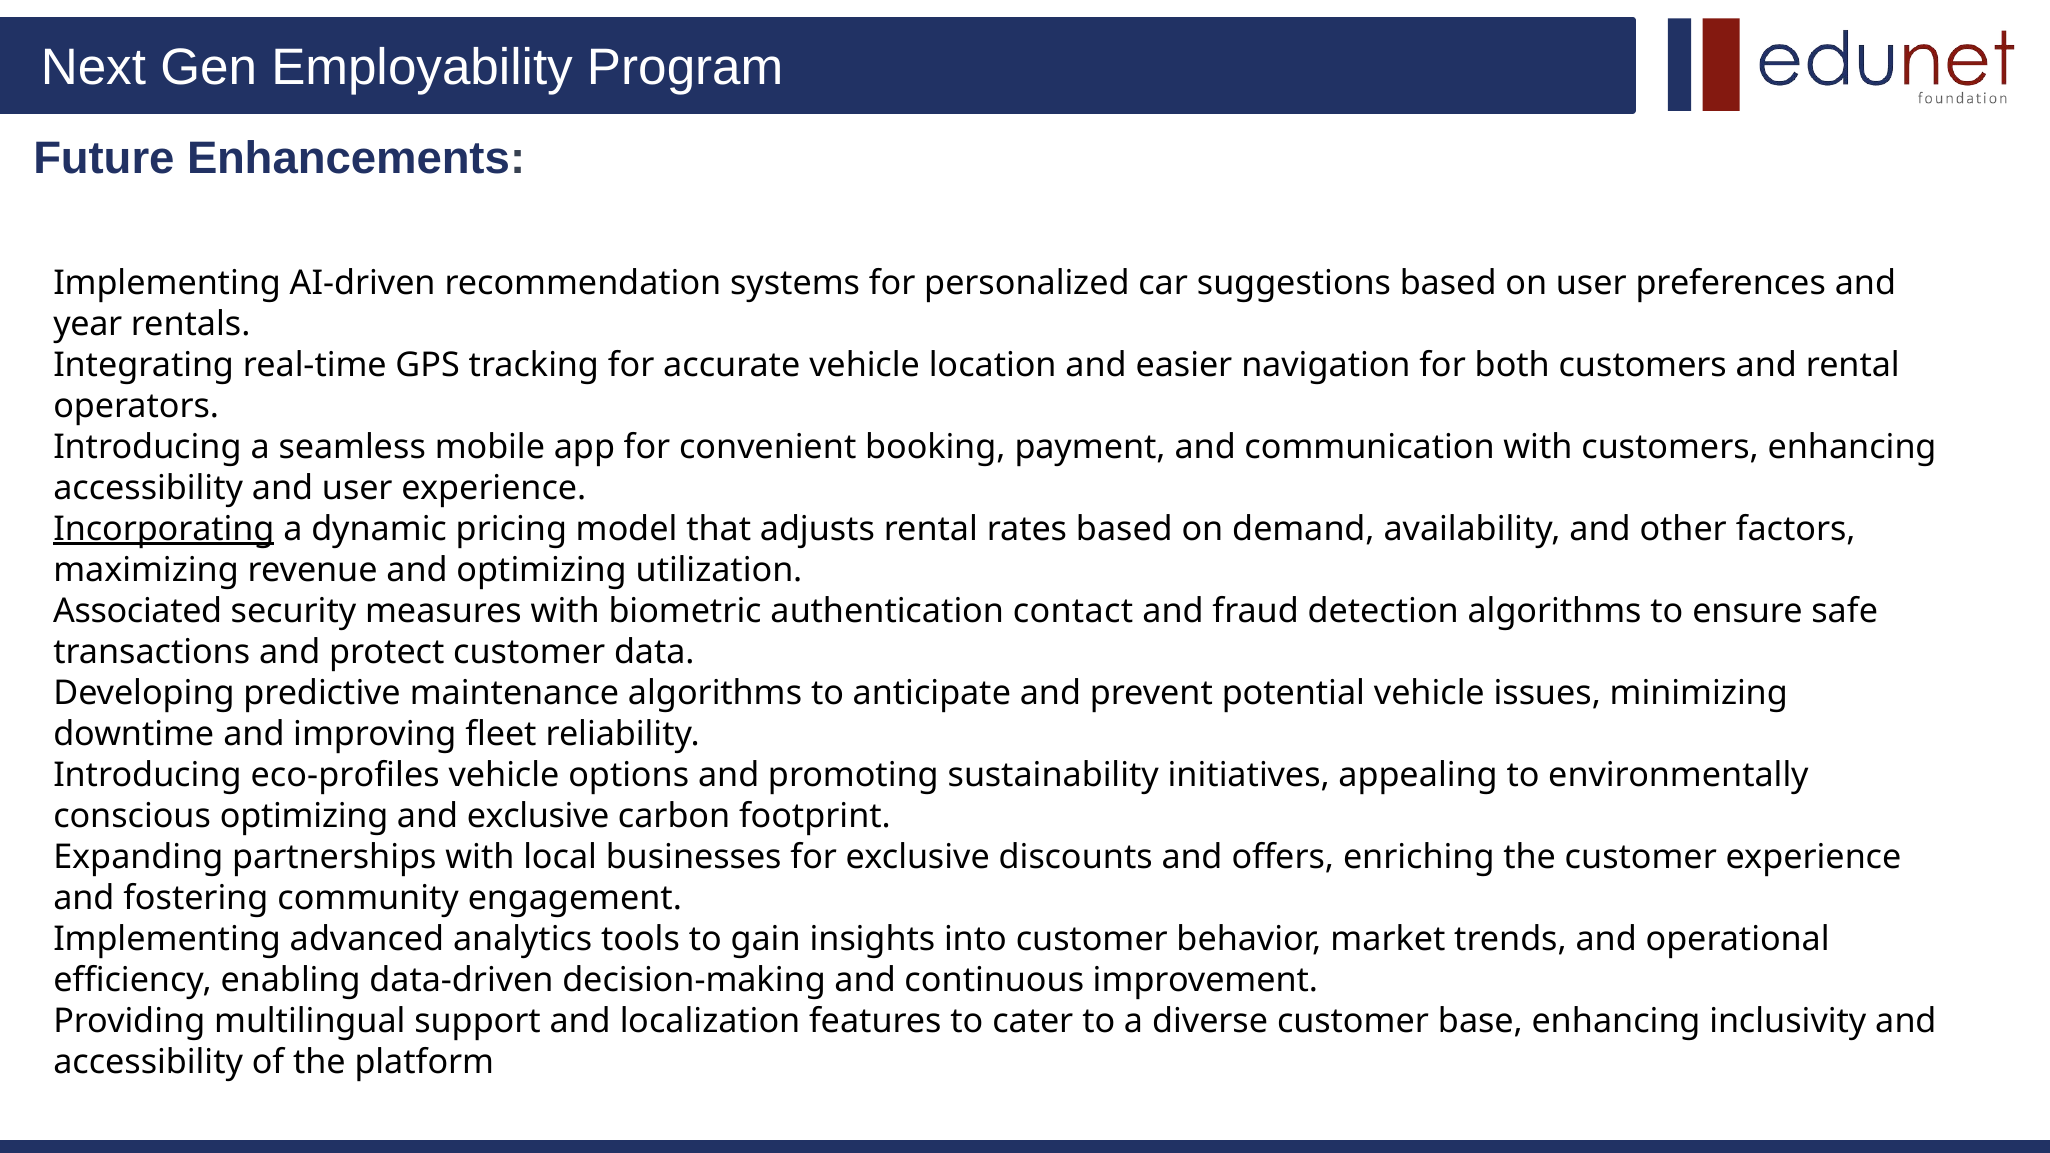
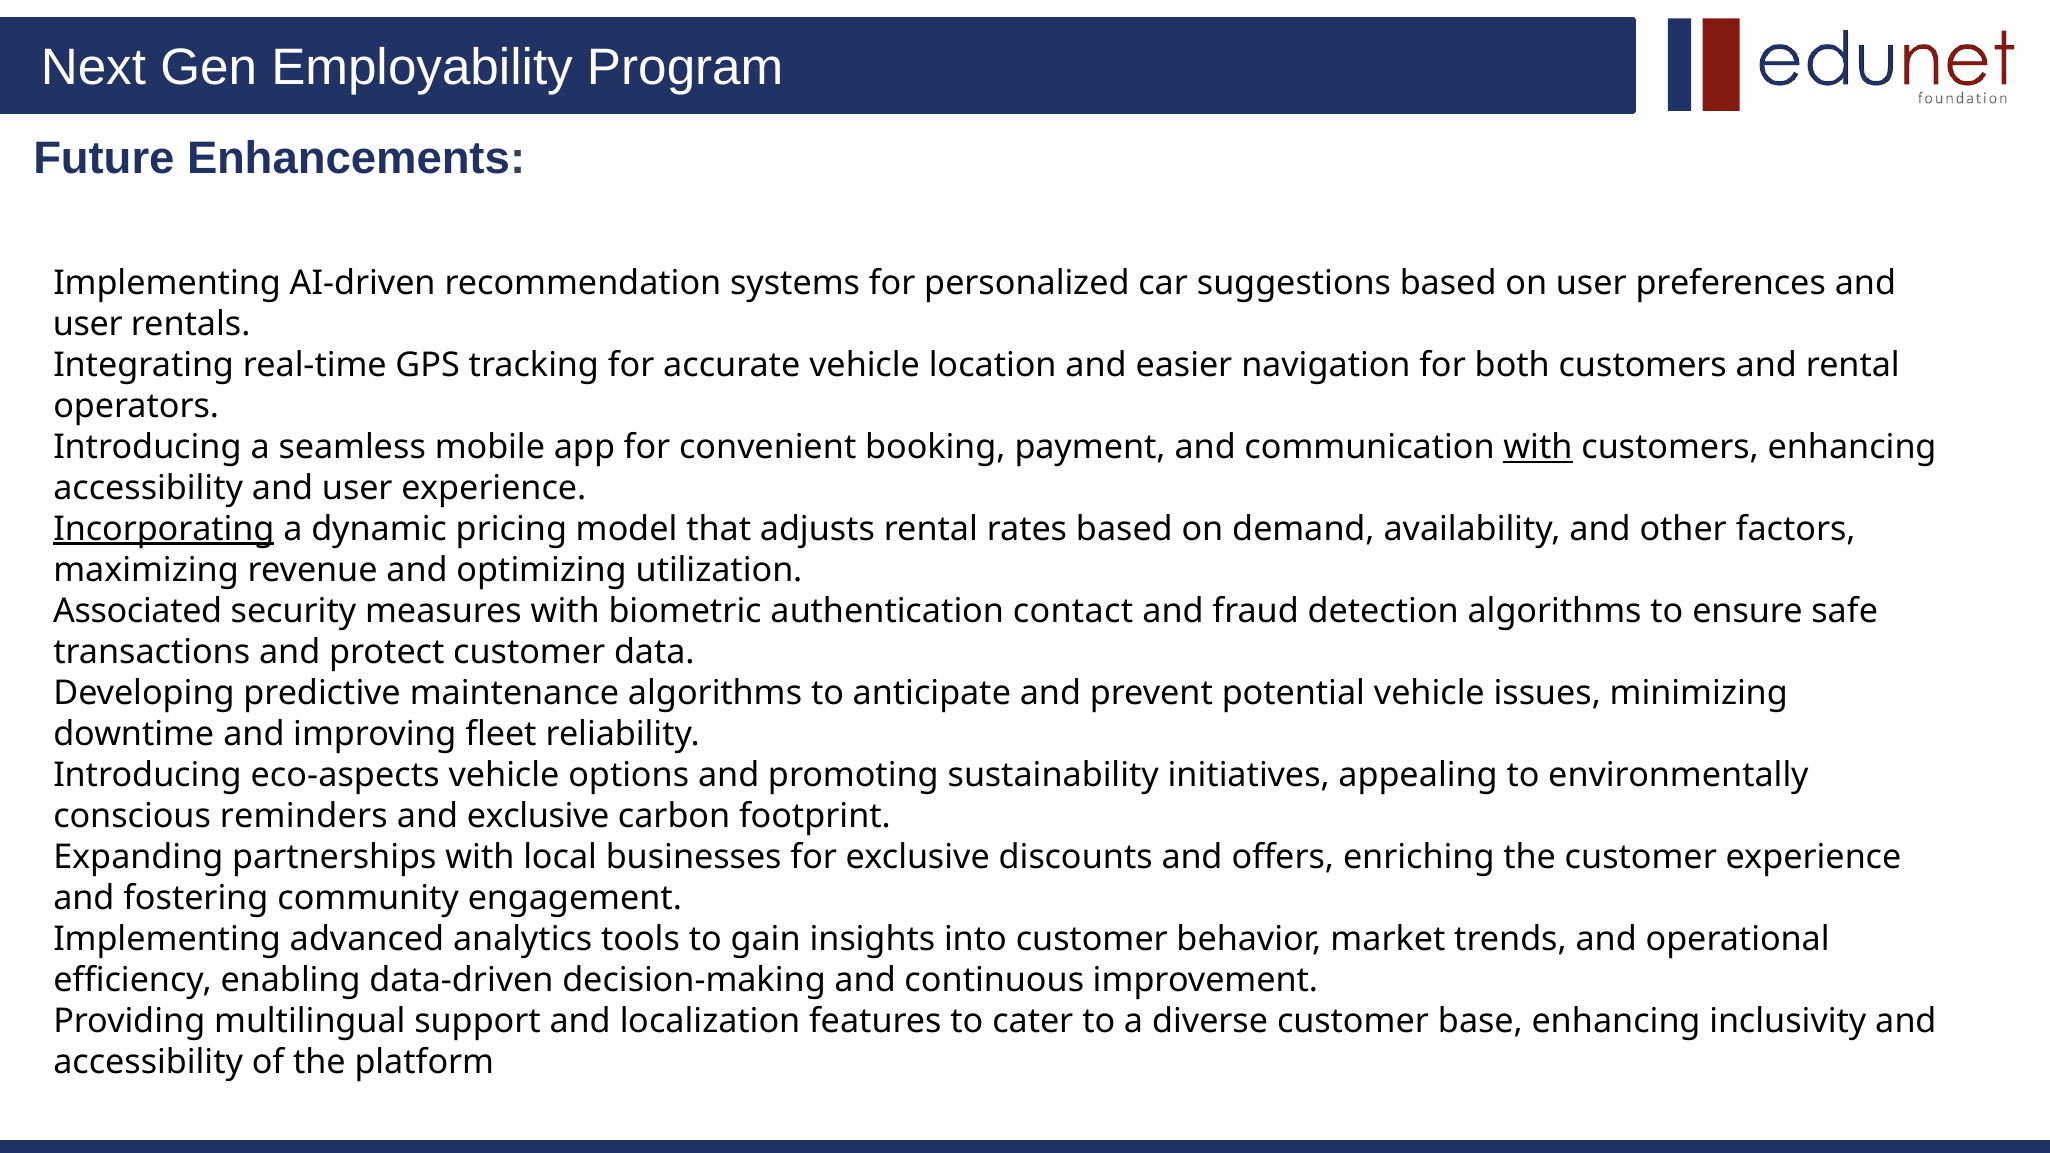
year: year -> user (88, 324)
with underline: none -> present (1538, 447)
eco-profiles: eco-profiles -> eco-aspects (345, 775)
conscious optimizing: optimizing -> reminders (304, 816)
